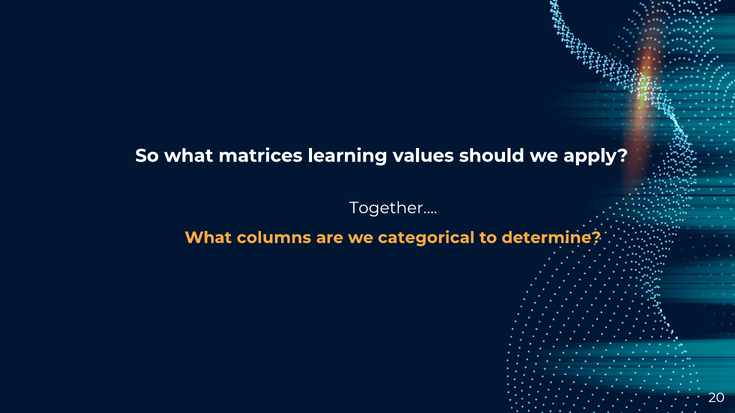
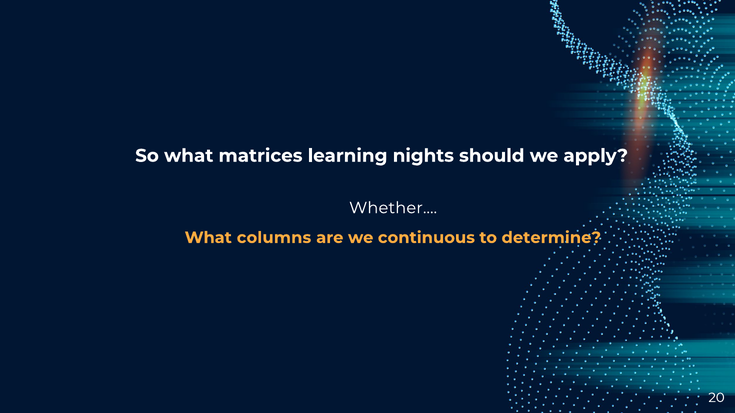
values: values -> nights (423, 156)
Together…: Together… -> Whether… (393, 208)
categorical: categorical -> continuous (426, 238)
